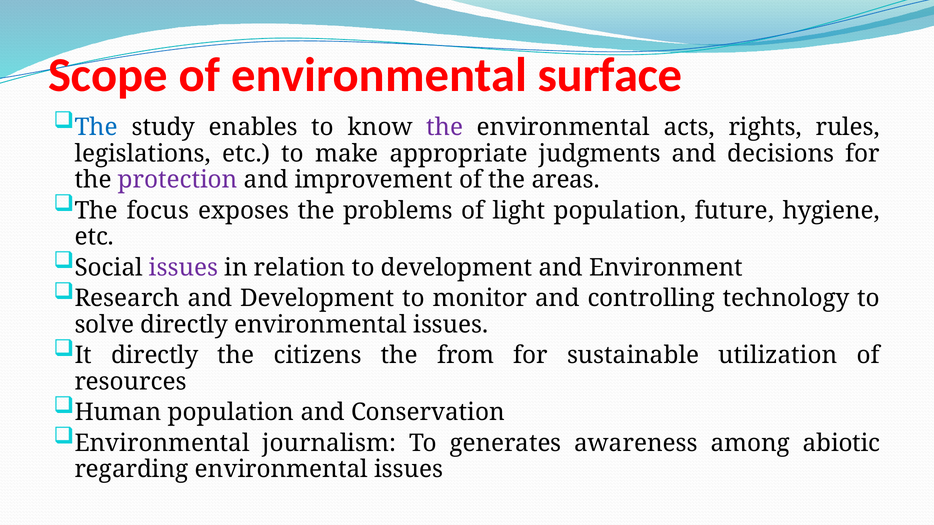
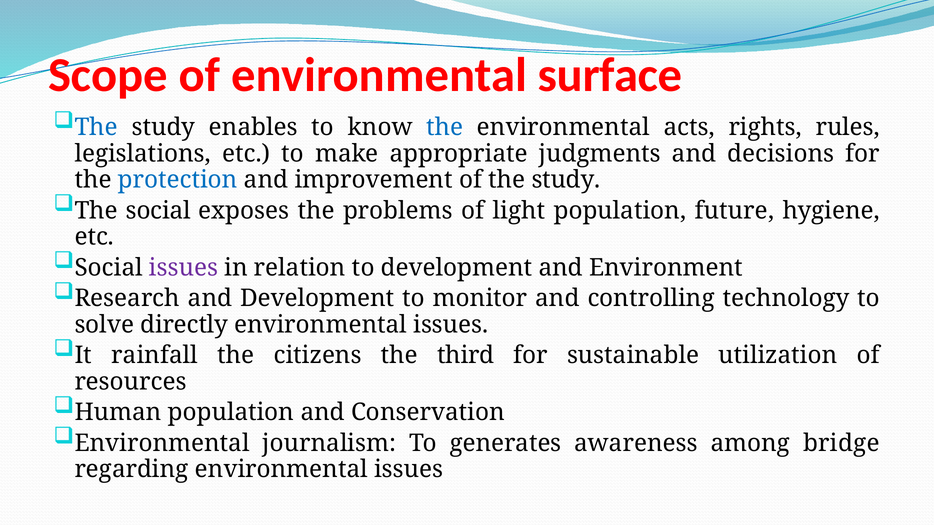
the colour: purple -> blue (445, 127)
protection colour: purple -> blue (178, 180)
of the areas: areas -> study (566, 180)
The focus: focus -> social (158, 211)
It directly: directly -> rainfall (155, 356)
from: from -> third (466, 356)
abiotic: abiotic -> bridge (841, 443)
